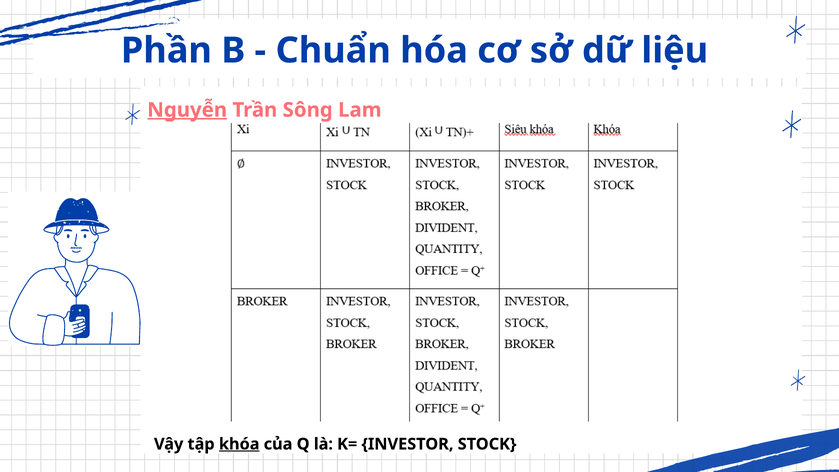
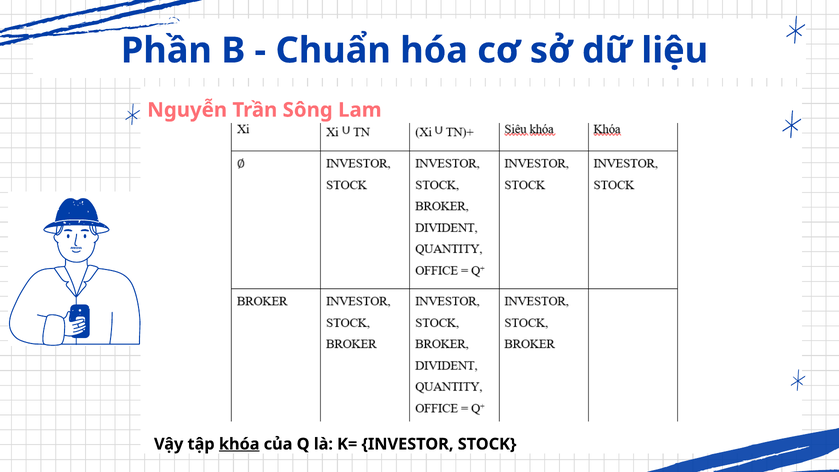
Nguyễn underline: present -> none (187, 110)
